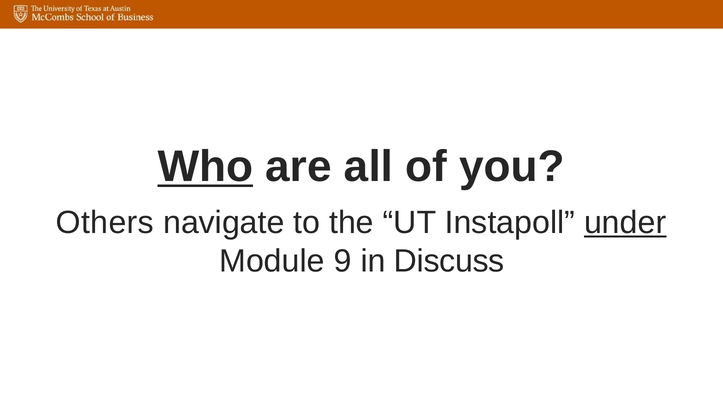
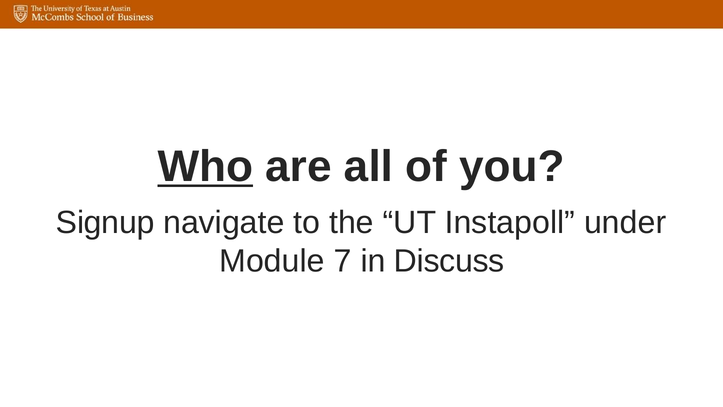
Others: Others -> Signup (105, 222)
under underline: present -> none (625, 222)
9: 9 -> 7 (343, 261)
